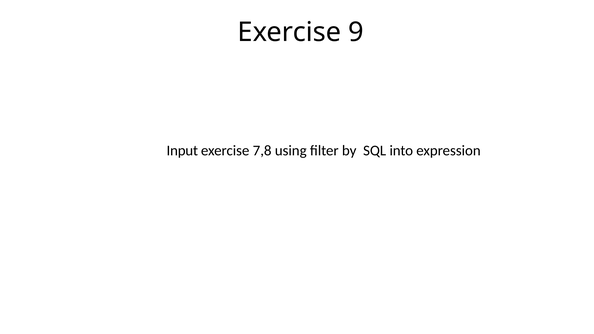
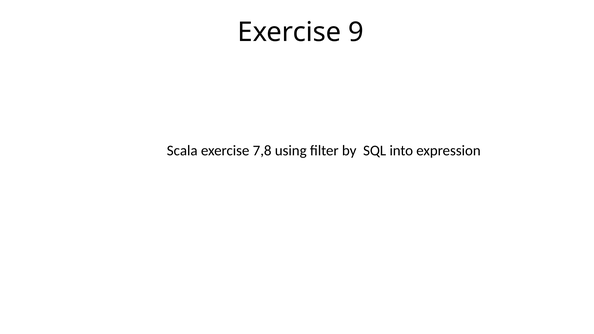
Input: Input -> Scala (182, 151)
